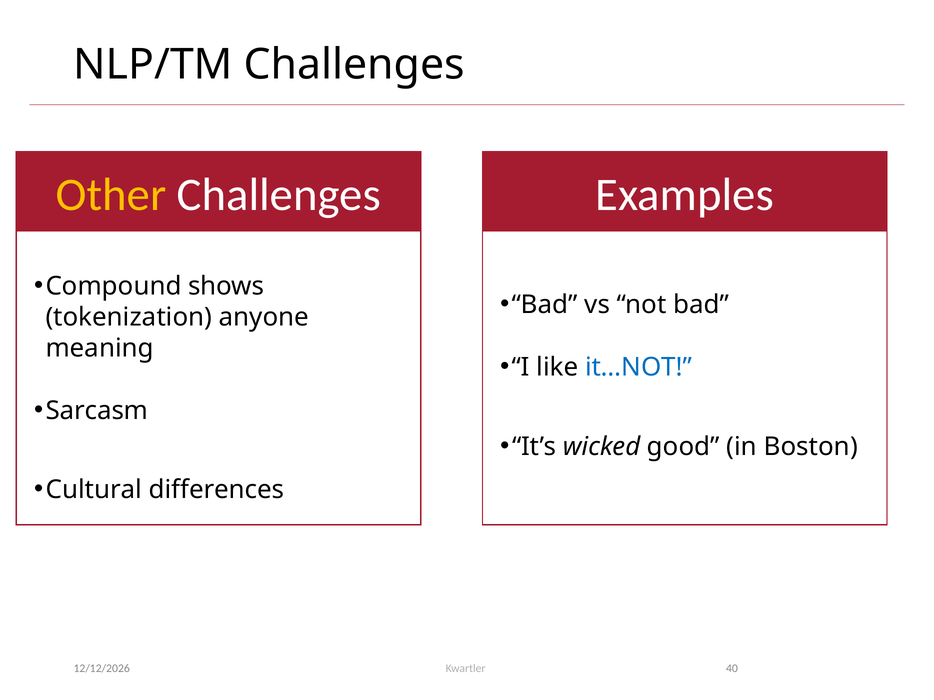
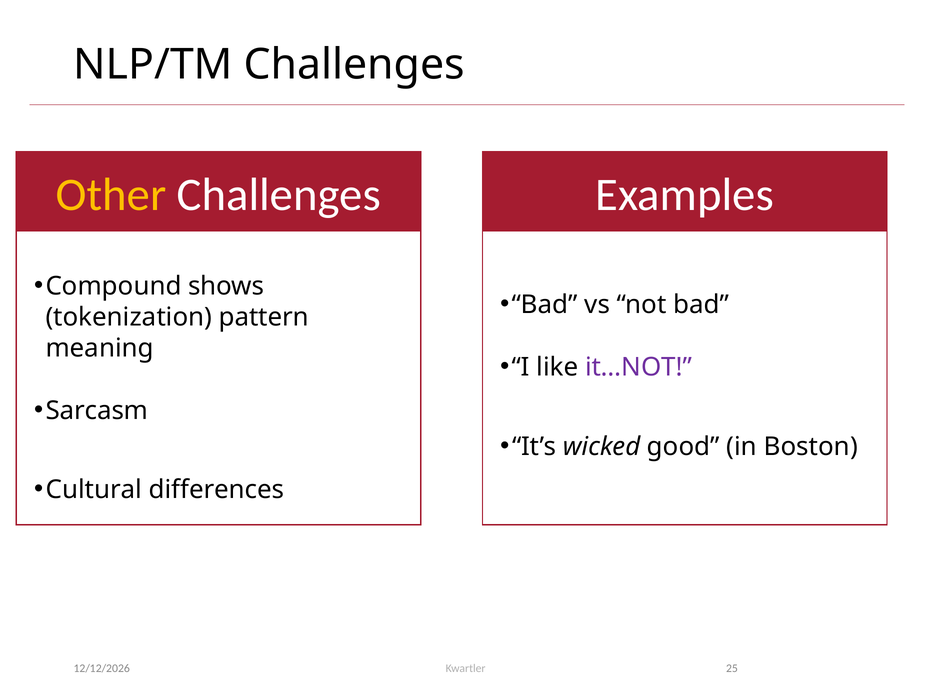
anyone: anyone -> pattern (264, 317)
it…NOT colour: blue -> purple (638, 367)
40: 40 -> 25 (732, 669)
